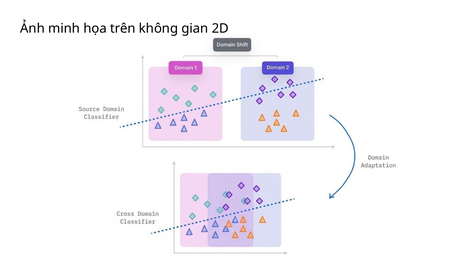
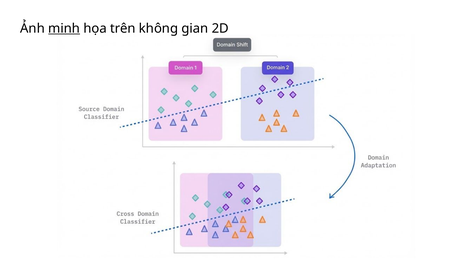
minh underline: none -> present (64, 28)
